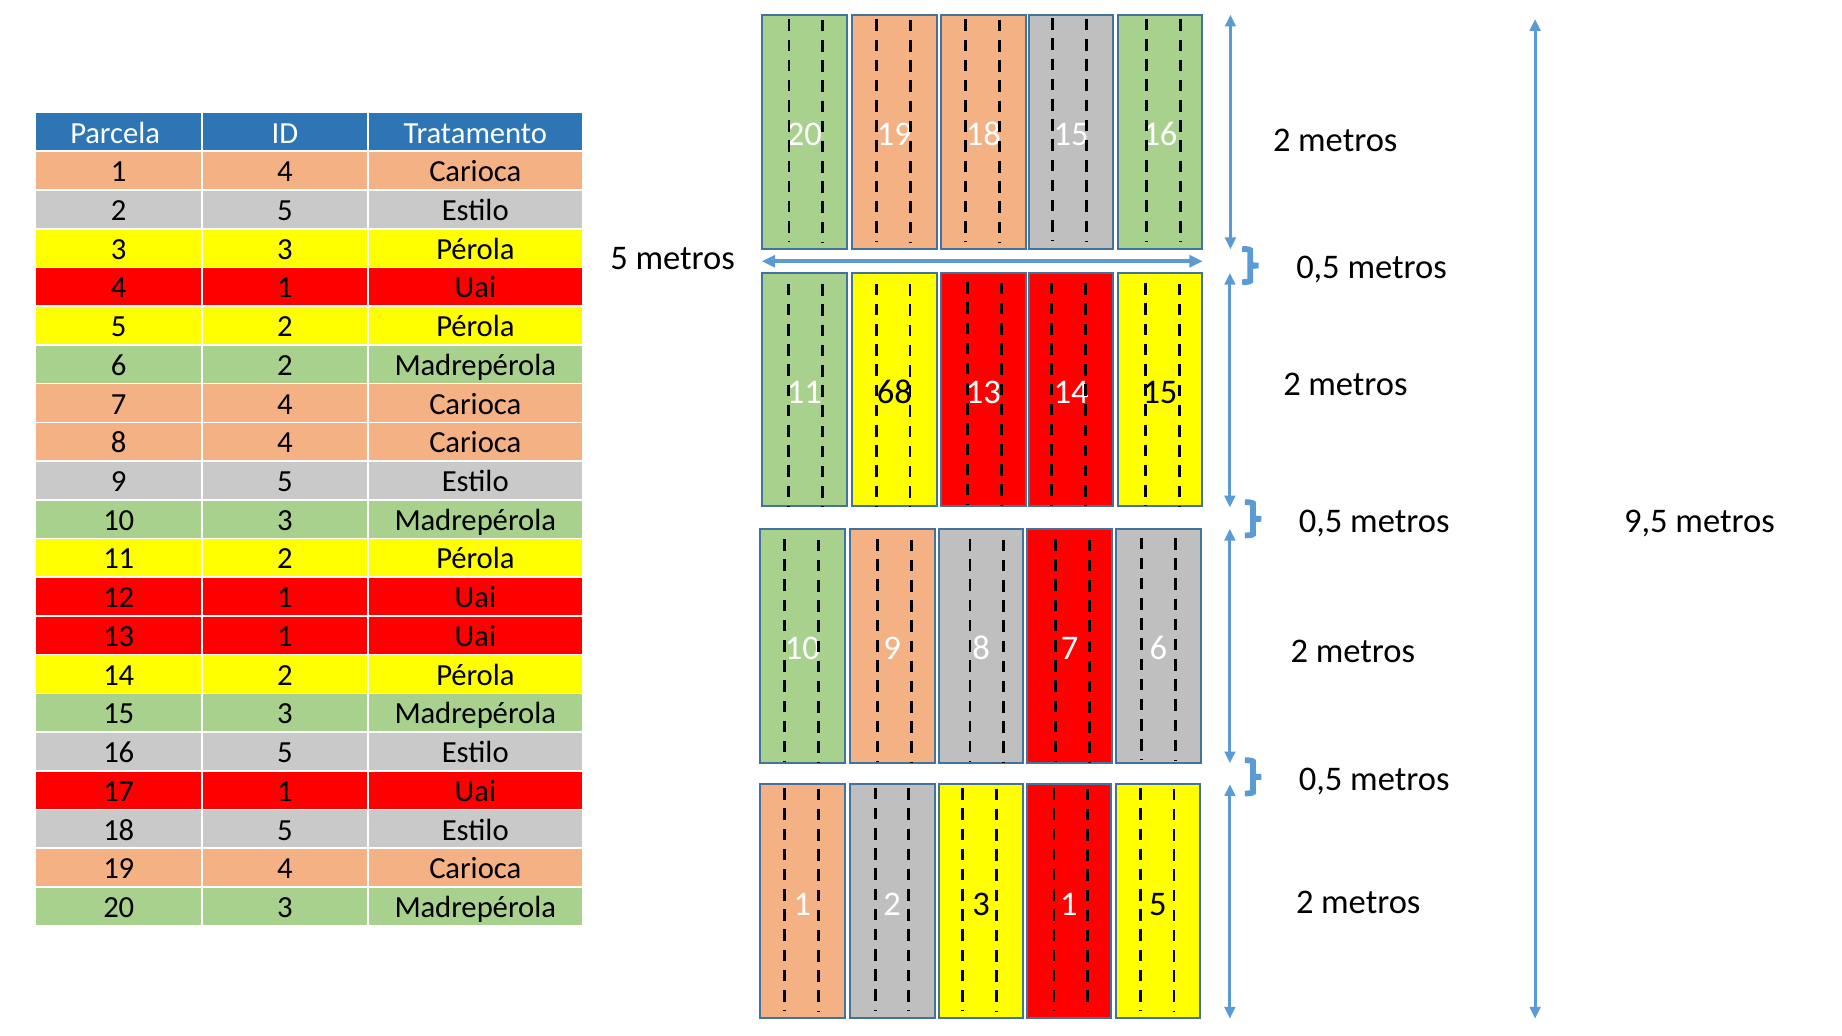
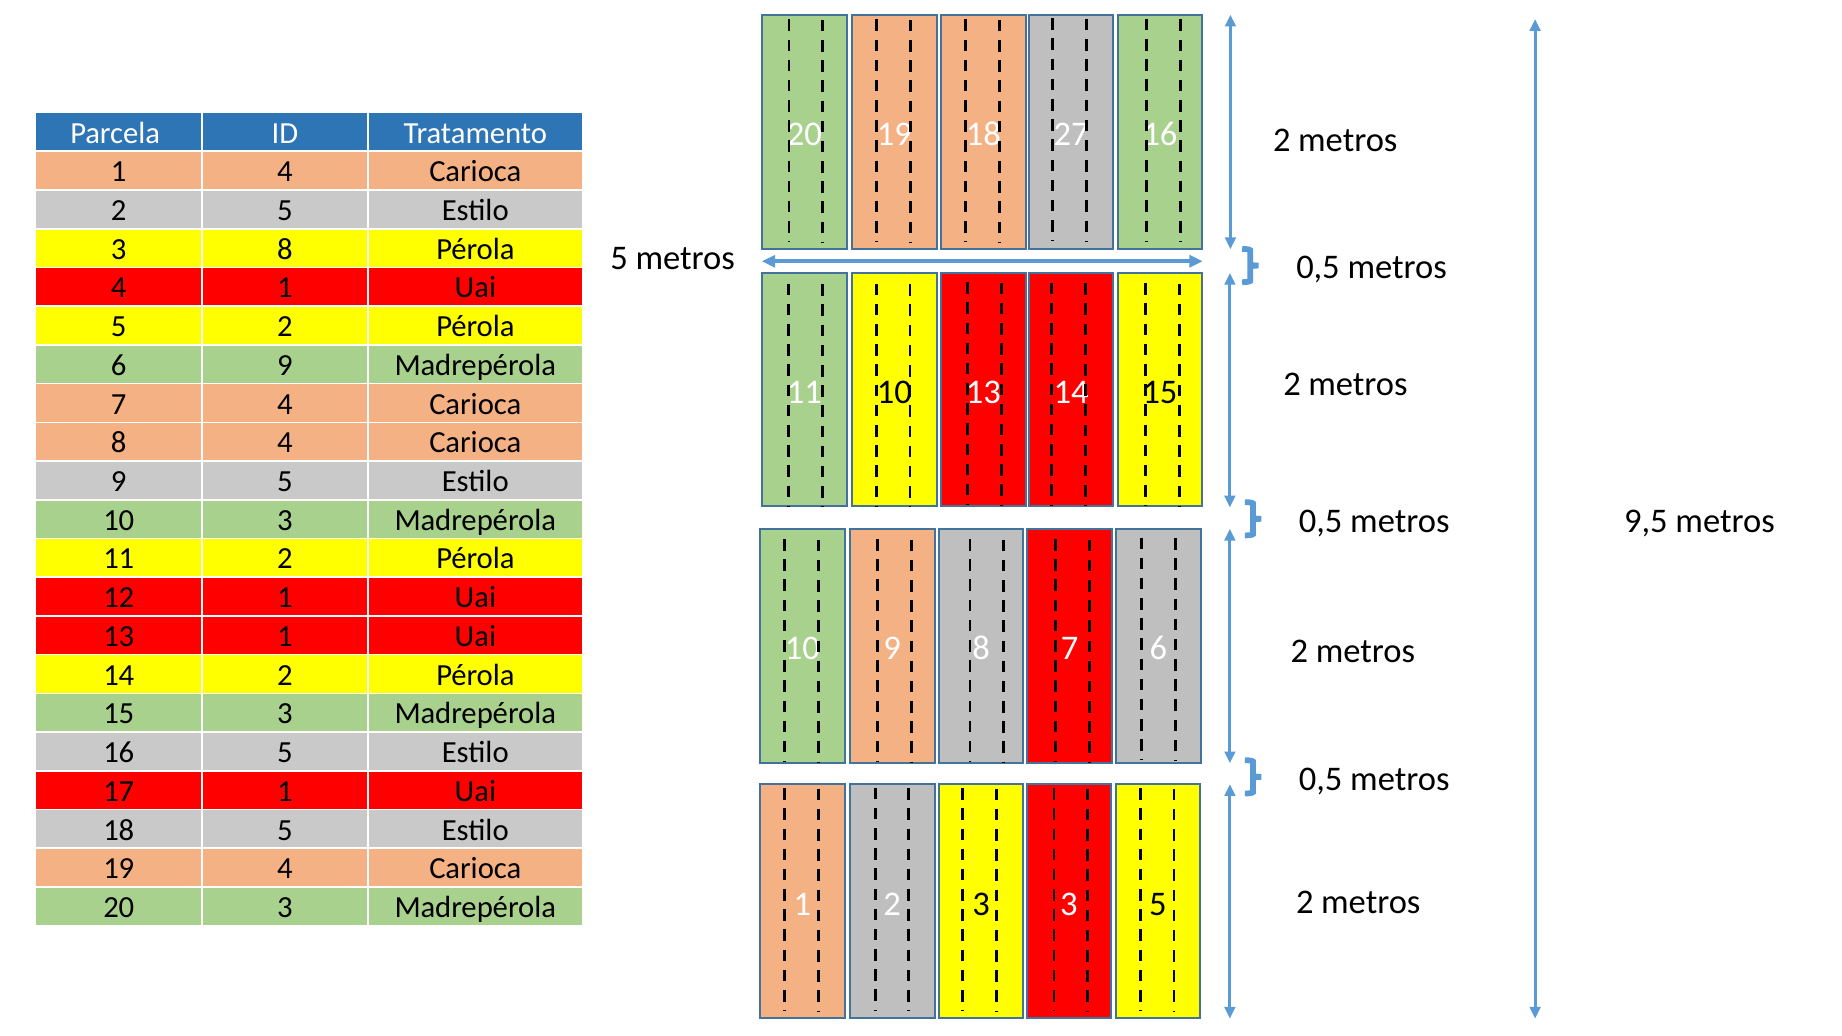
18 15: 15 -> 27 (1071, 134)
3 3: 3 -> 8 (285, 249)
6 2: 2 -> 9 (285, 365)
11 68: 68 -> 10 (894, 392)
3 1: 1 -> 3 (1069, 904)
